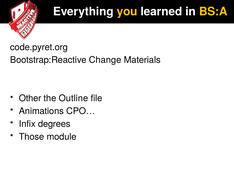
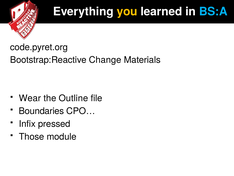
BS:A colour: yellow -> light blue (213, 12)
Other: Other -> Wear (30, 98)
Animations: Animations -> Boundaries (41, 111)
degrees: degrees -> pressed (54, 124)
